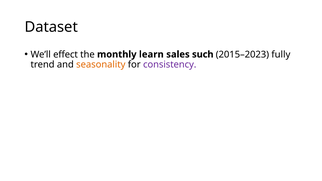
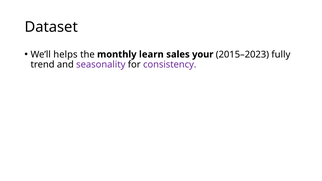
effect: effect -> helps (65, 54)
such: such -> your (203, 54)
seasonality colour: orange -> purple (101, 65)
